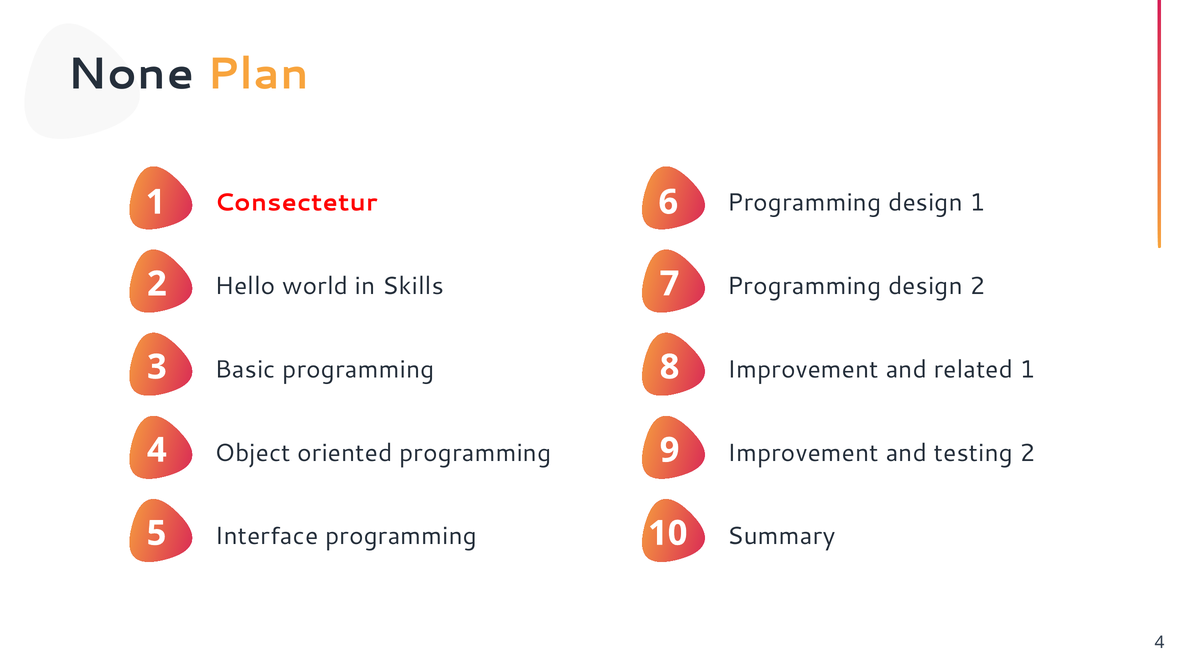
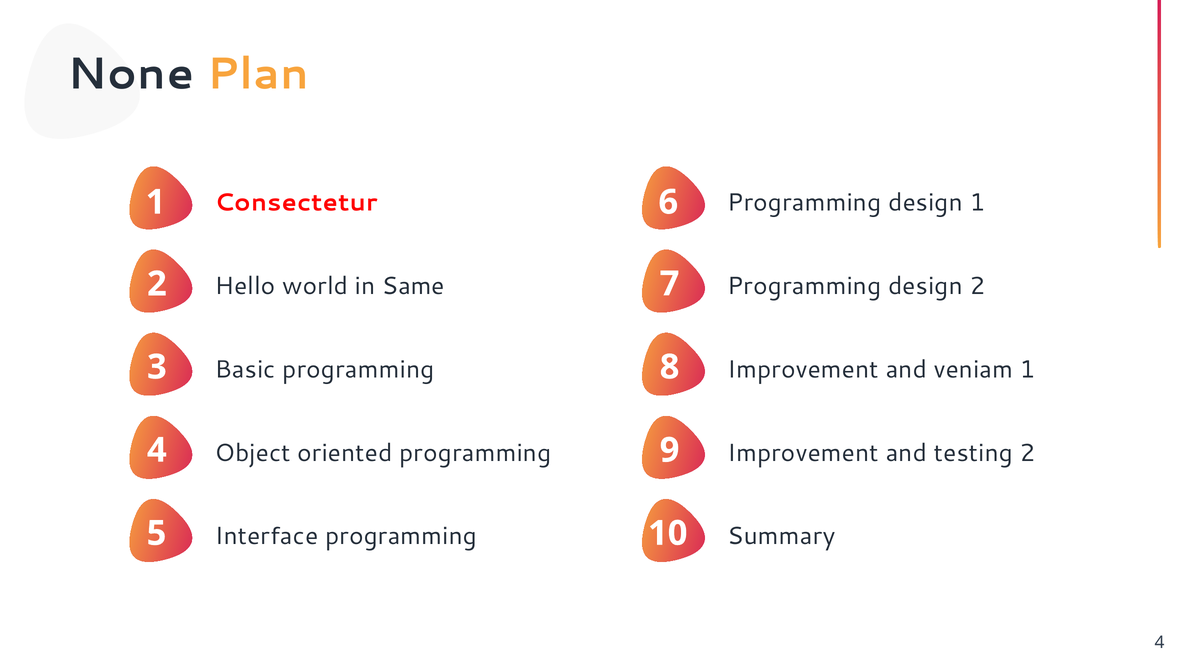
Skills: Skills -> Same (413, 286)
related: related -> veniam (973, 369)
